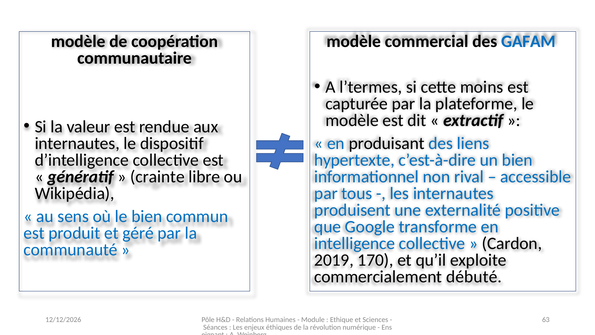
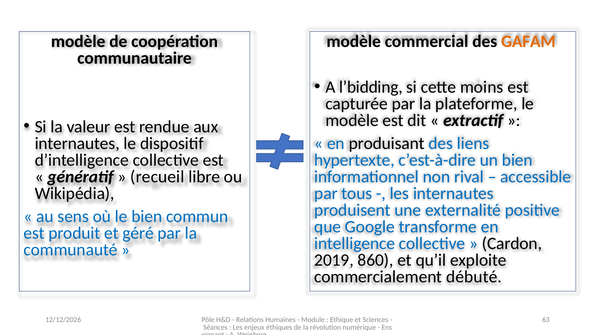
GAFAM colour: blue -> orange (528, 41)
l’termes: l’termes -> l’bidding (371, 87)
crainte: crainte -> recueil (157, 177)
170: 170 -> 860 (376, 260)
